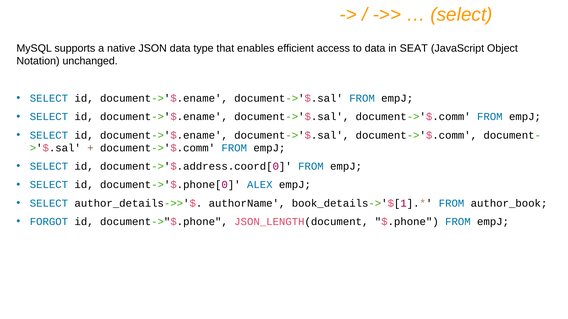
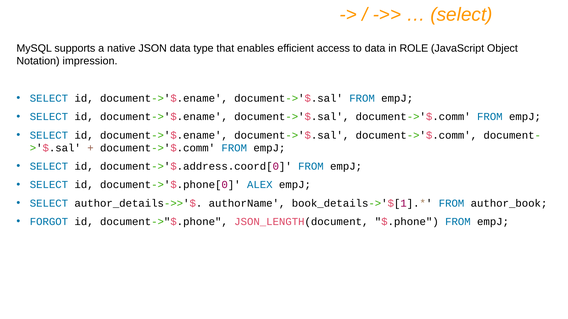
SEAT: SEAT -> ROLE (414, 48)
unchanged: unchanged -> impression (90, 61)
